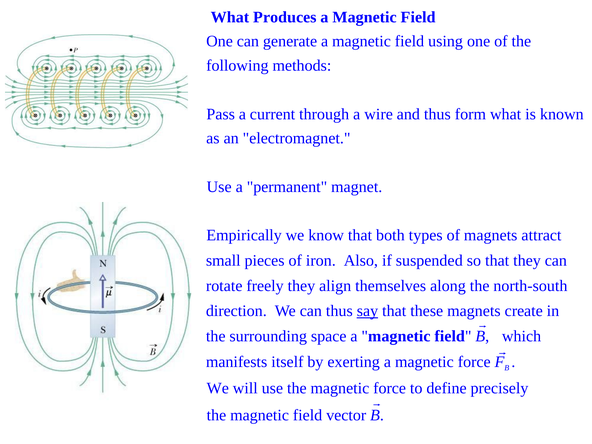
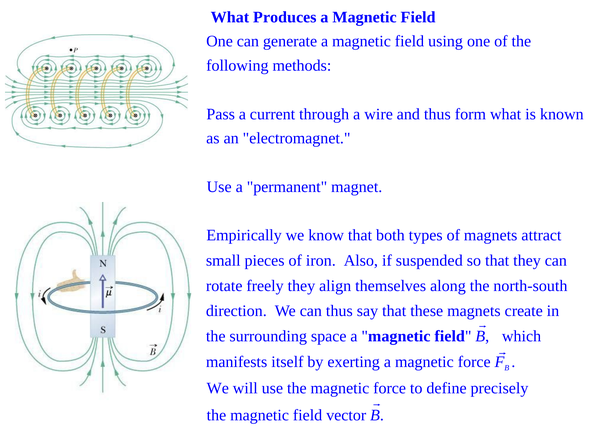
say underline: present -> none (367, 311)
